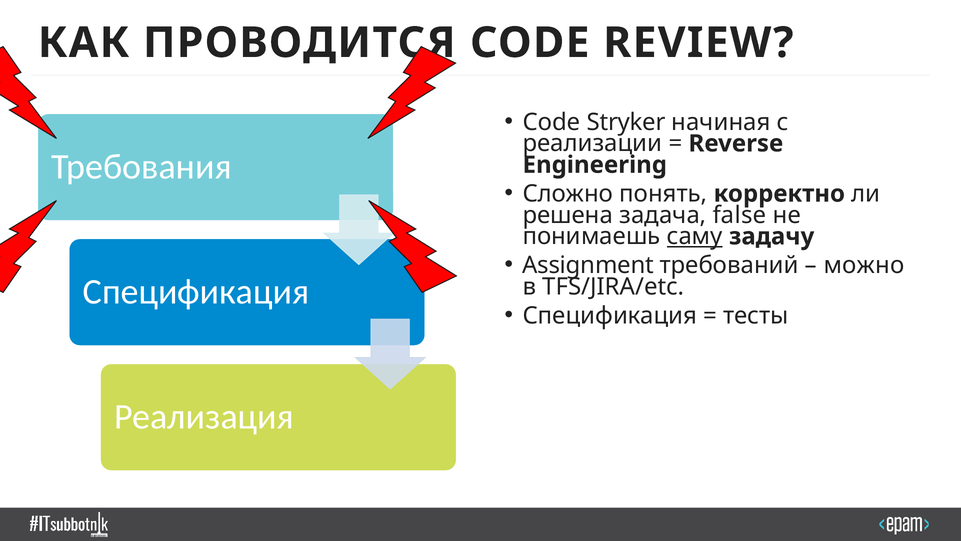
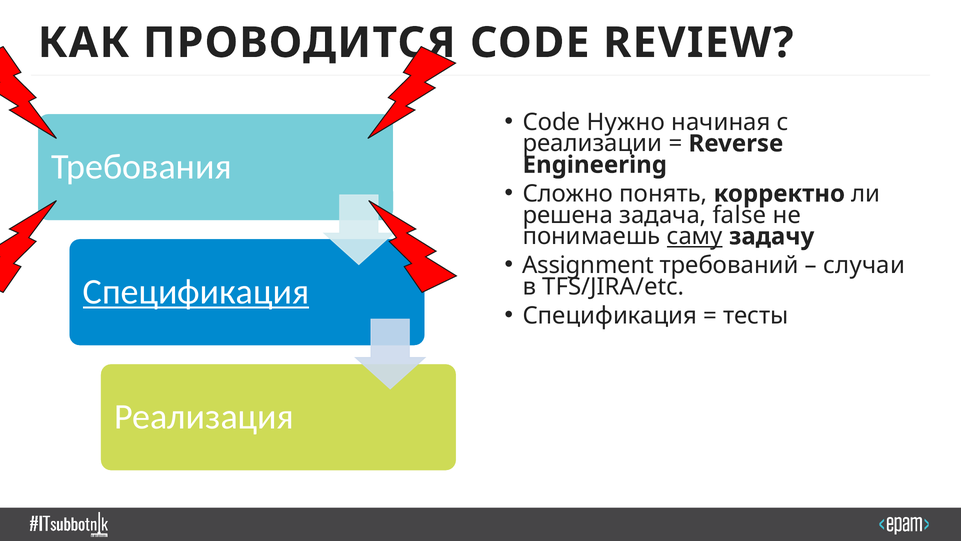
Stryker: Stryker -> Нужно (626, 122)
можно: можно -> случаи (864, 265)
Спецификация underline: none -> present (196, 292)
